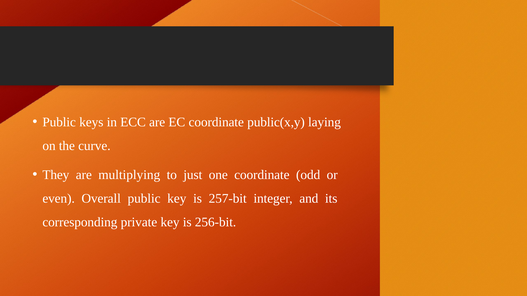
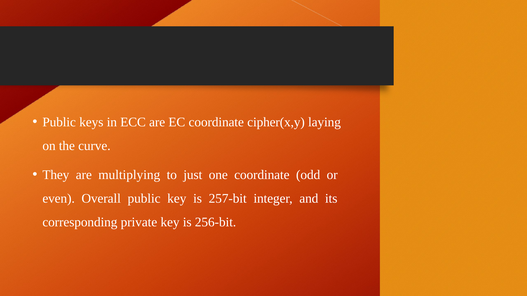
public(x,y: public(x,y -> cipher(x,y (276, 122)
